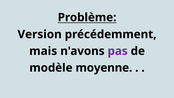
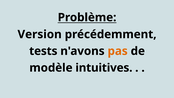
mais: mais -> tests (43, 51)
pas colour: purple -> orange (118, 51)
moyenne: moyenne -> intuitives (104, 68)
